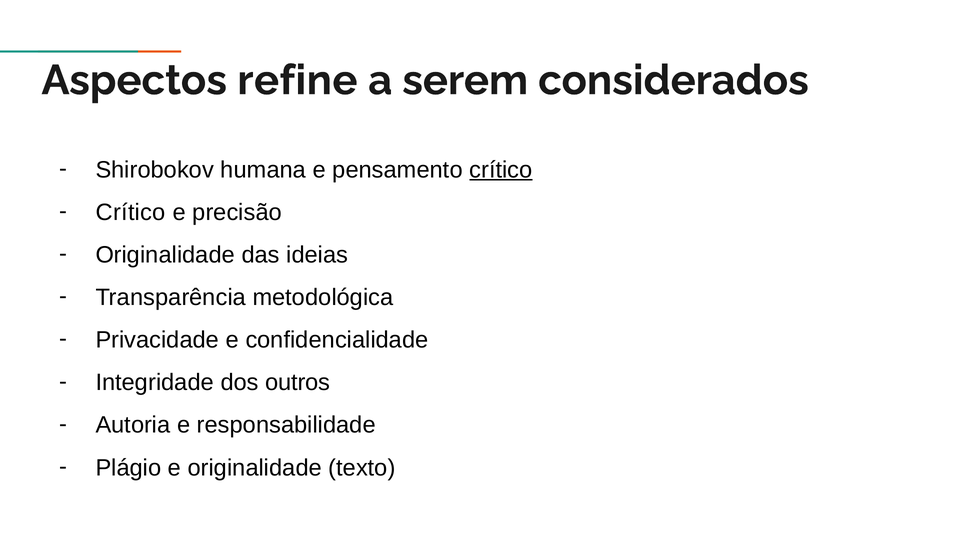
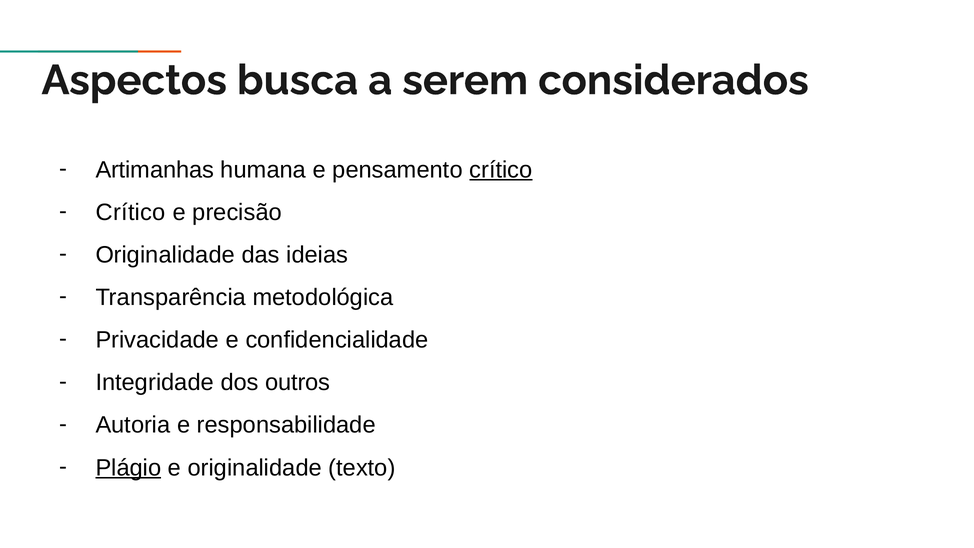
refine: refine -> busca (298, 80)
Shirobokov: Shirobokov -> Artimanhas (155, 170)
Plágio underline: none -> present (128, 468)
